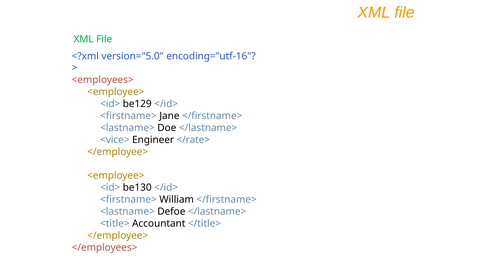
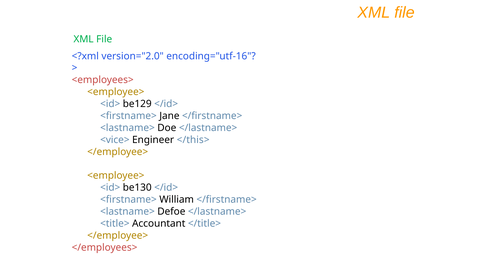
version="5.0: version="5.0 -> version="2.0 (133, 56)
</rate>: </rate> -> </this> (193, 140)
